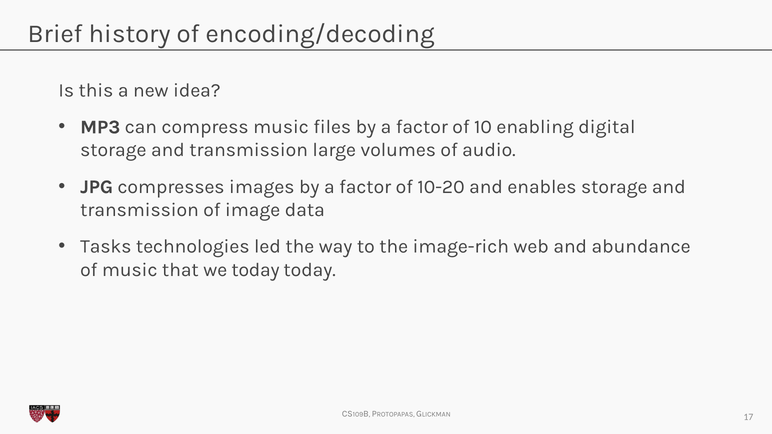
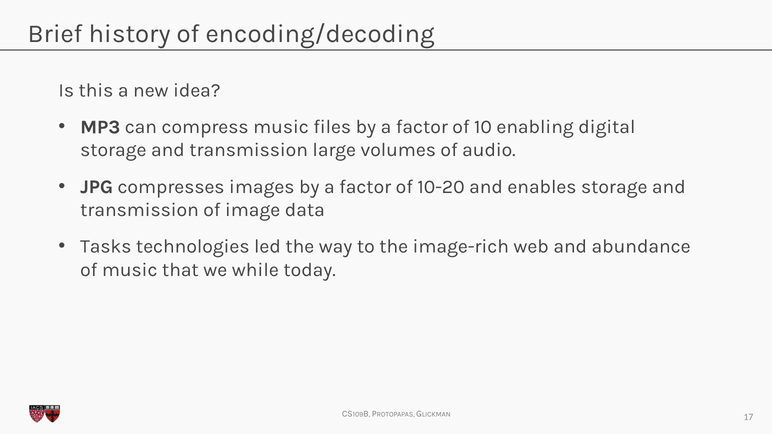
we today: today -> while (255, 270)
